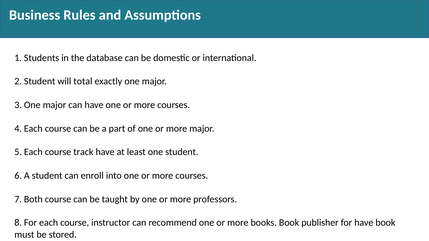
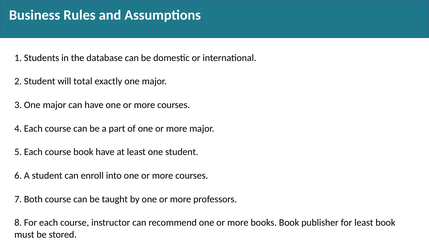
course track: track -> book (83, 152)
for have: have -> least (364, 223)
